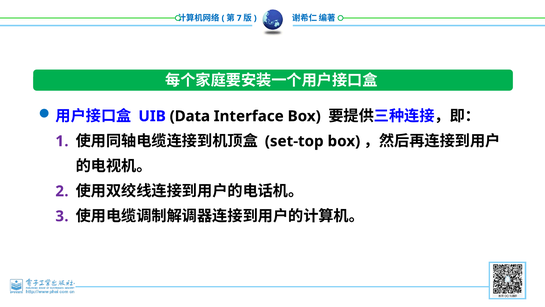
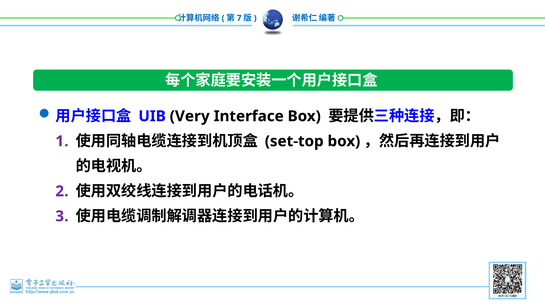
Data: Data -> Very (190, 116)
